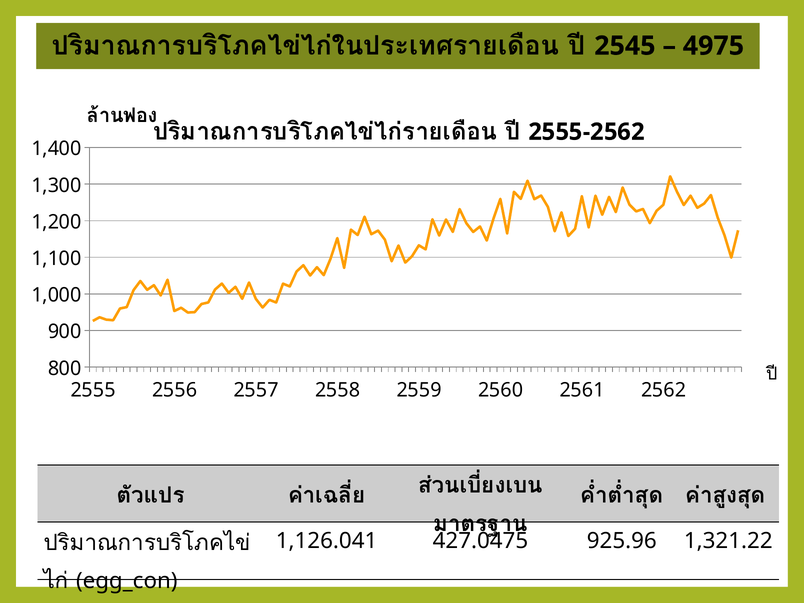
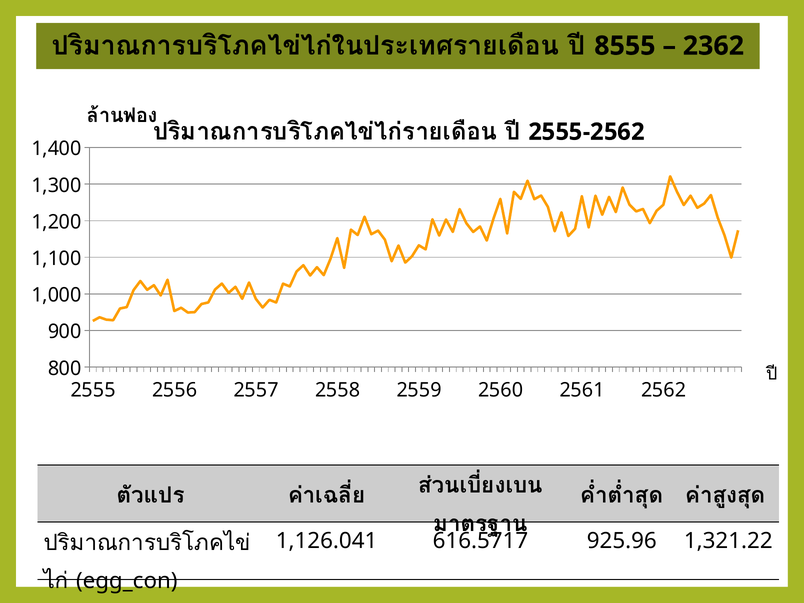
2545: 2545 -> 8555 (625, 46)
4975: 4975 -> 2362 (713, 46)
427.0475: 427.0475 -> 616.5717 (480, 541)
